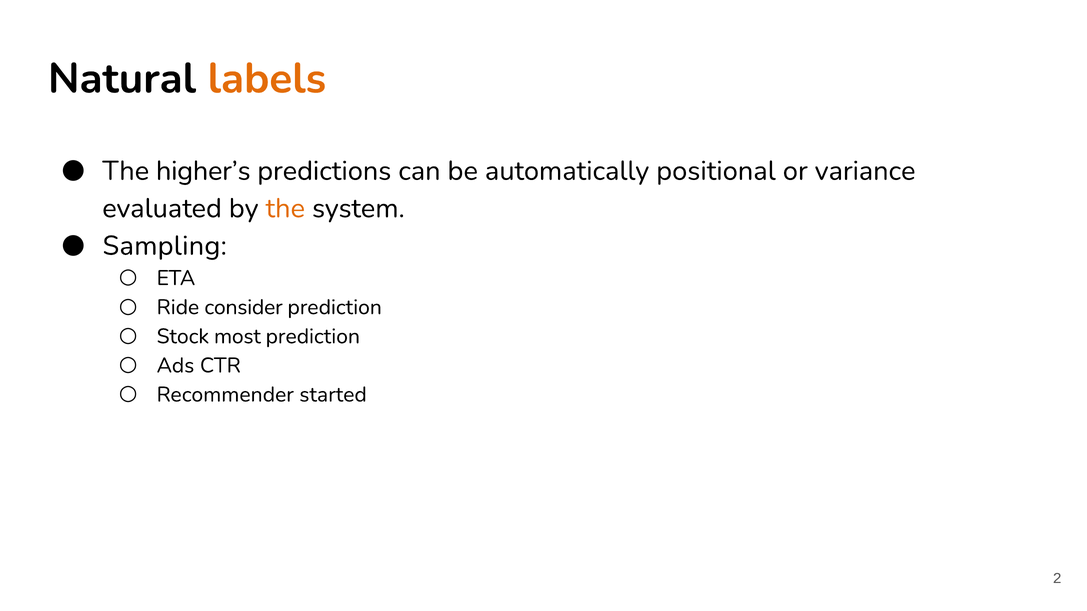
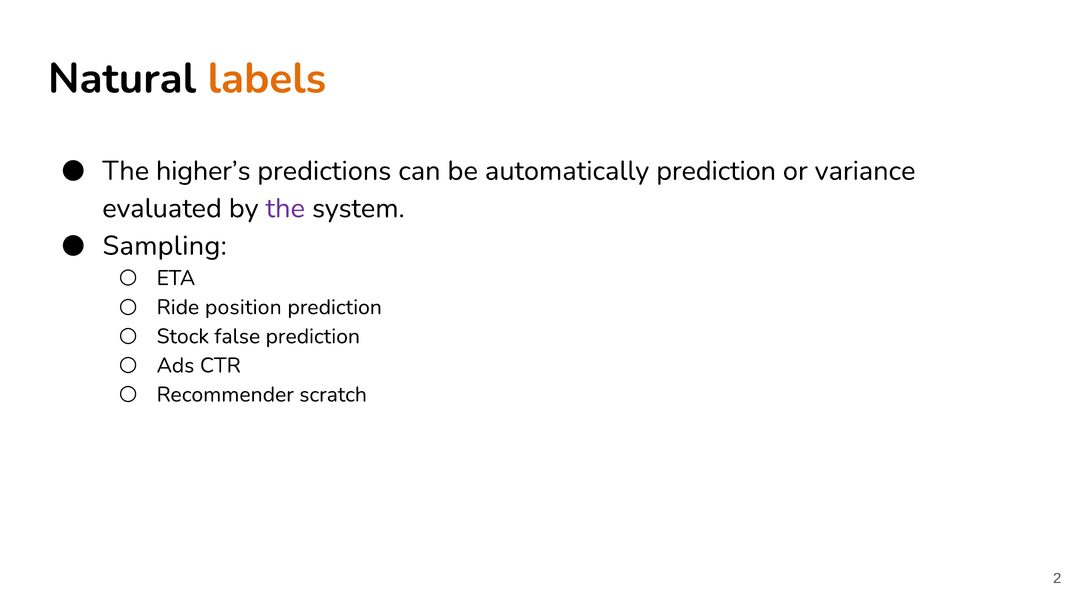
automatically positional: positional -> prediction (716, 171)
the colour: orange -> purple (285, 208)
consider: consider -> position (243, 307)
most: most -> false (237, 337)
started: started -> scratch (333, 395)
